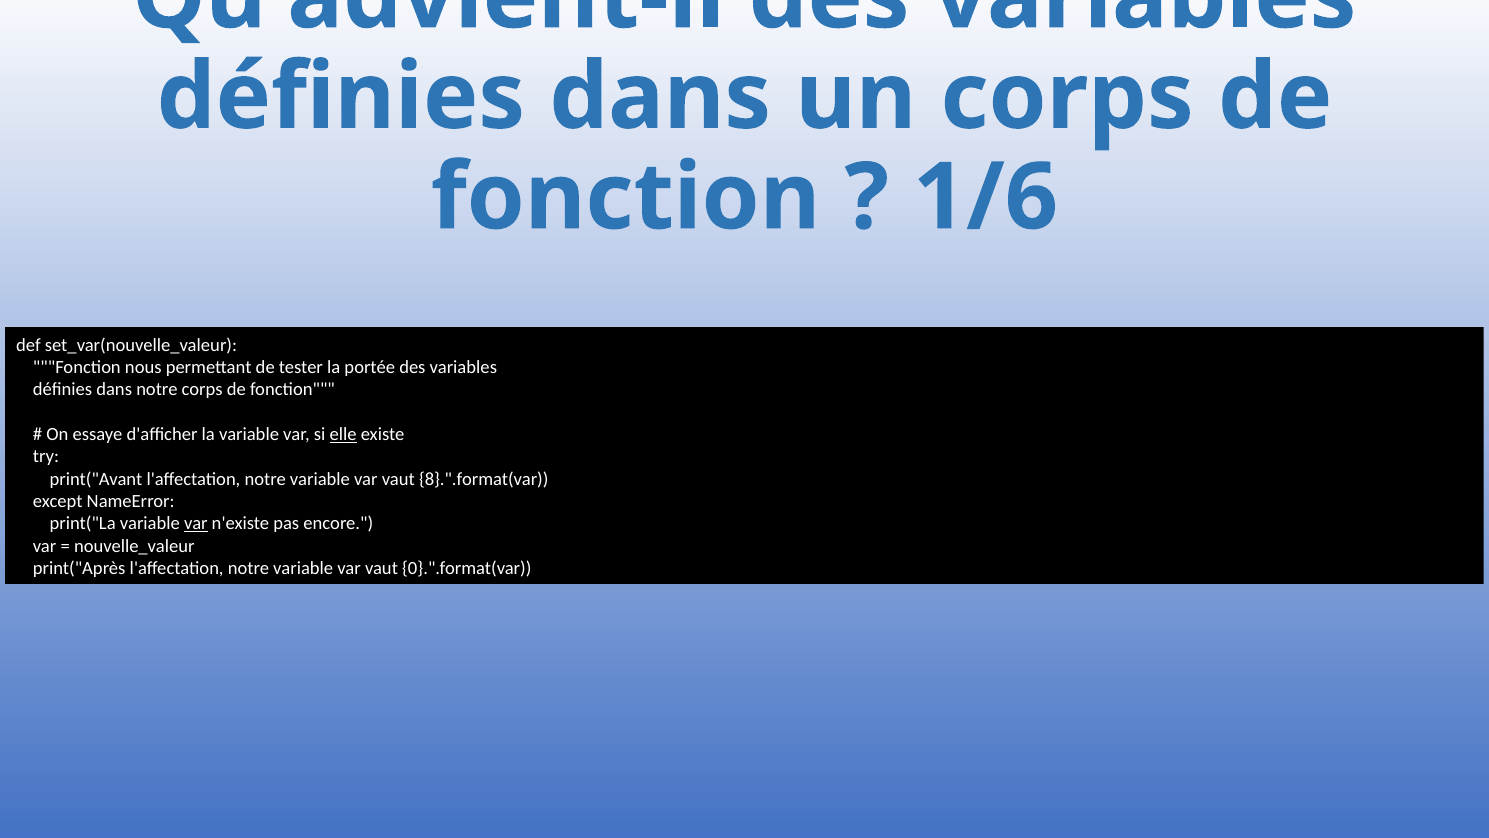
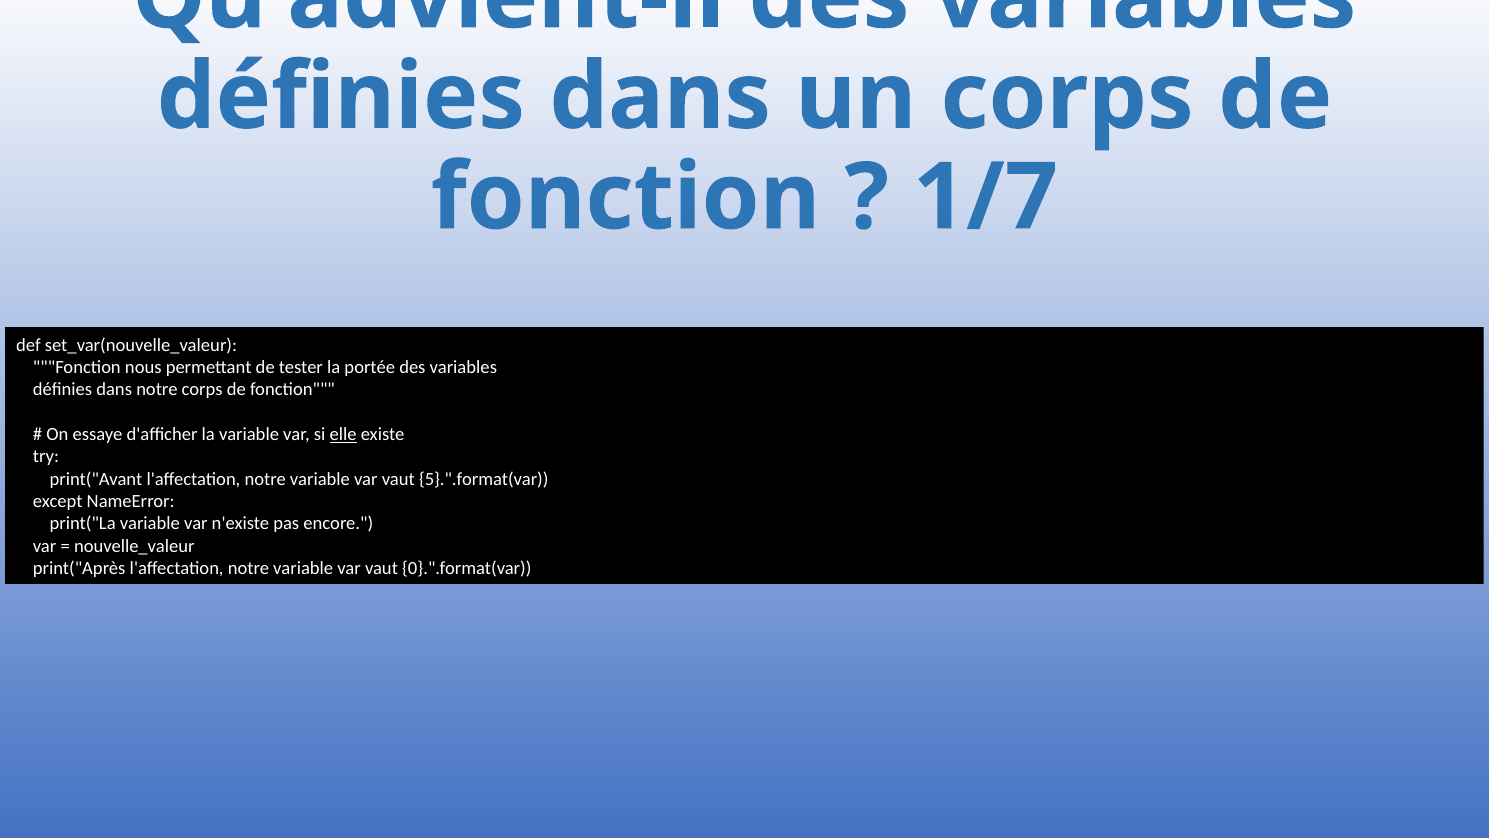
1/6: 1/6 -> 1/7 (985, 198)
8}.".format(var: 8}.".format(var -> 5}.".format(var (484, 479)
var underline: present -> none (196, 523)
